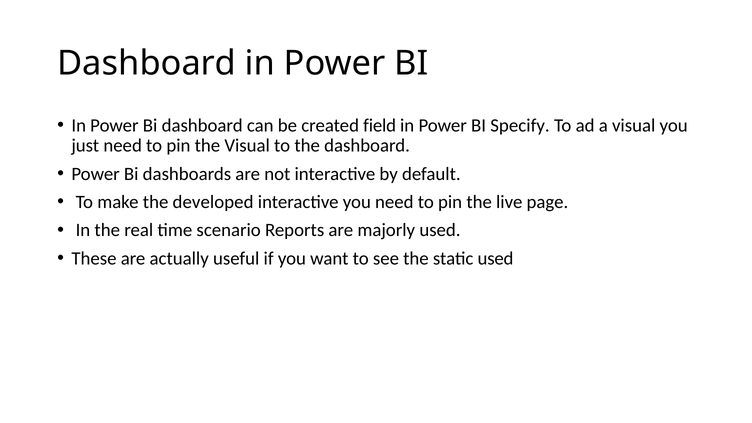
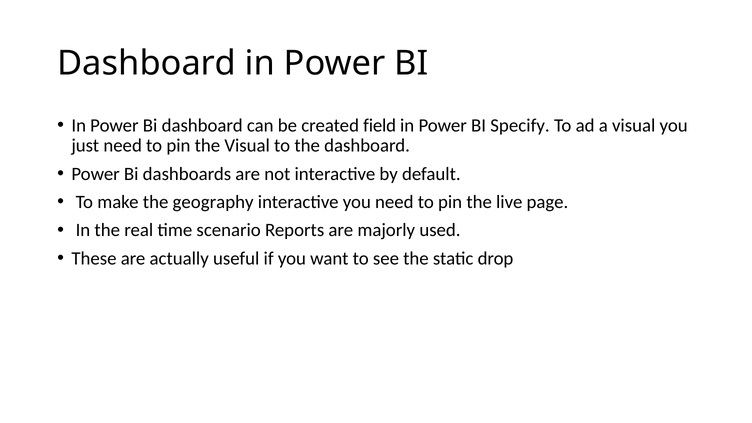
developed: developed -> geography (213, 202)
static used: used -> drop (496, 258)
